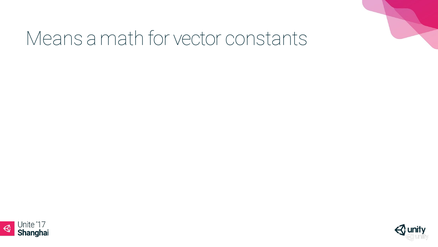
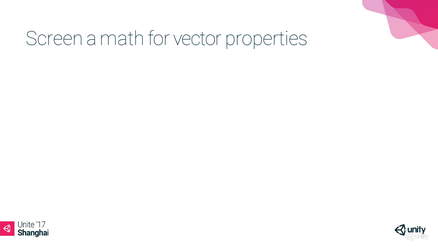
Means: Means -> Screen (55, 39)
constants: constants -> properties (267, 39)
